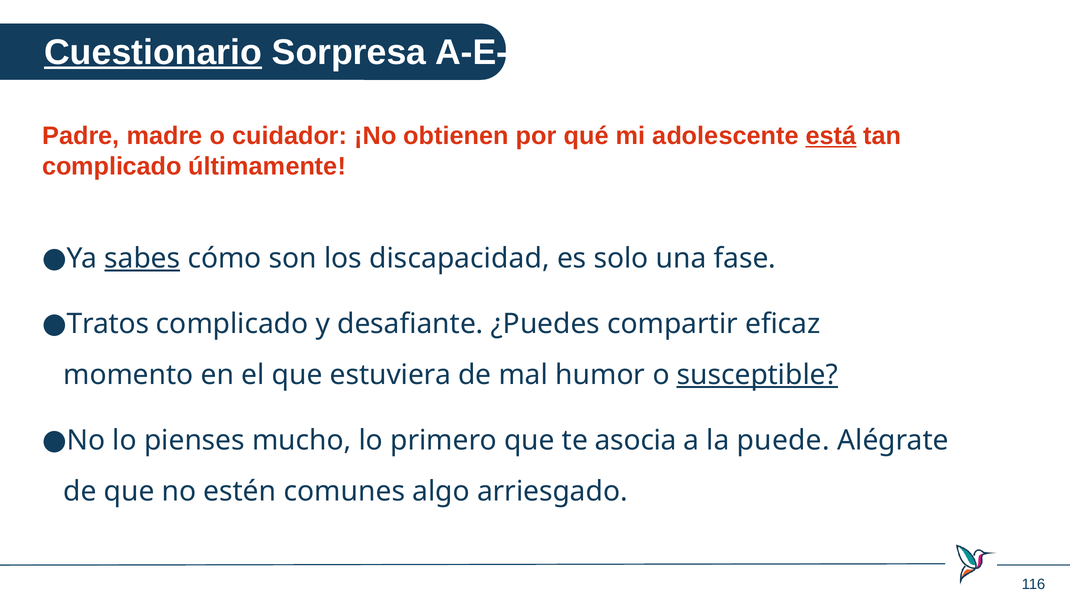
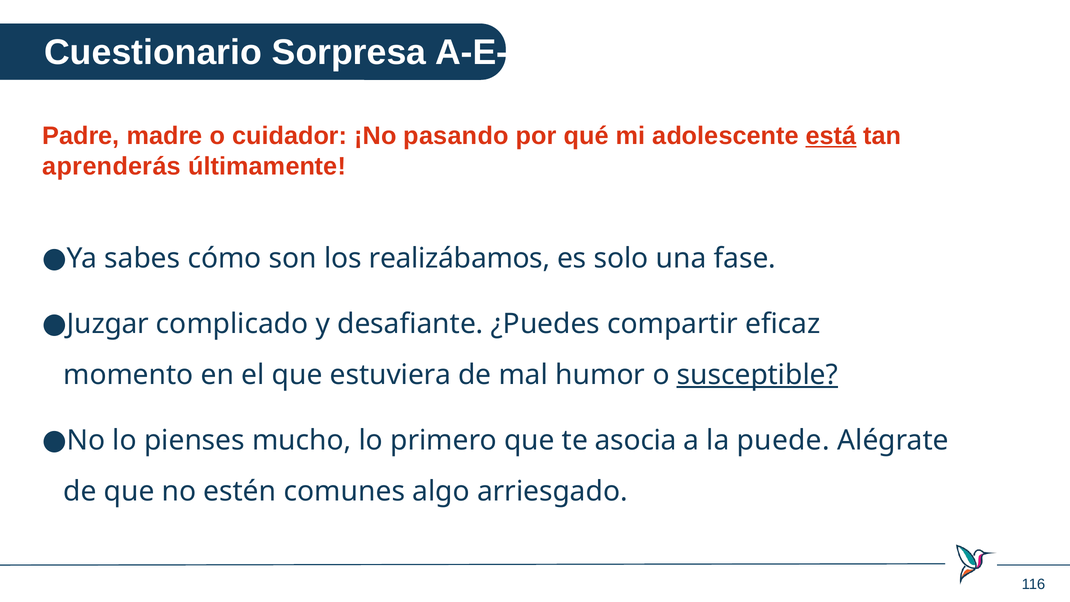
Cuestionario underline: present -> none (153, 52)
obtienen: obtienen -> pasando (456, 136)
complicado: complicado -> aprenderás (112, 166)
sabes underline: present -> none (142, 258)
discapacidad: discapacidad -> realizábamos (460, 258)
Tratos: Tratos -> Juzgar (108, 324)
